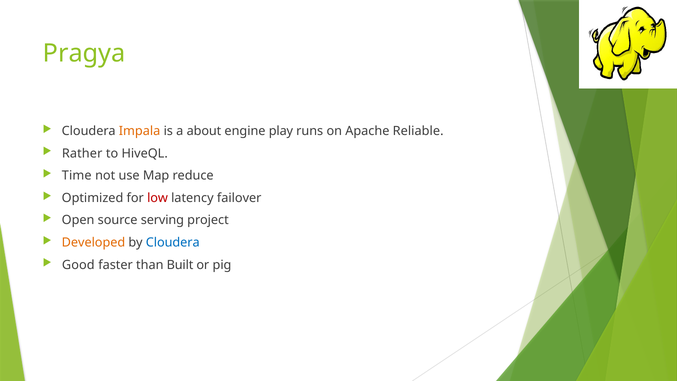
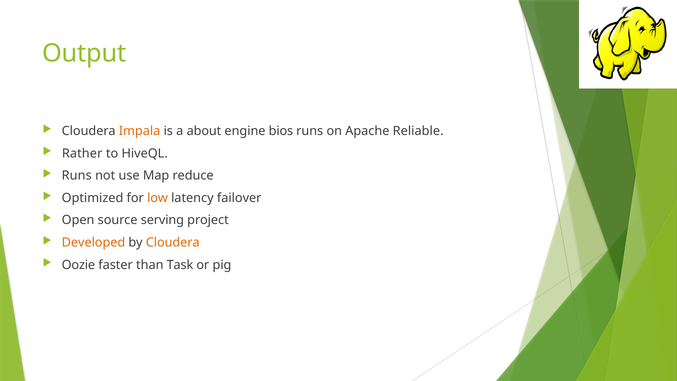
Pragya: Pragya -> Output (84, 53)
play: play -> bios (281, 131)
Time: Time -> Runs (77, 176)
low colour: red -> orange (158, 198)
Cloudera colour: blue -> orange (173, 242)
Good: Good -> Oozie (78, 265)
Built: Built -> Task (180, 265)
